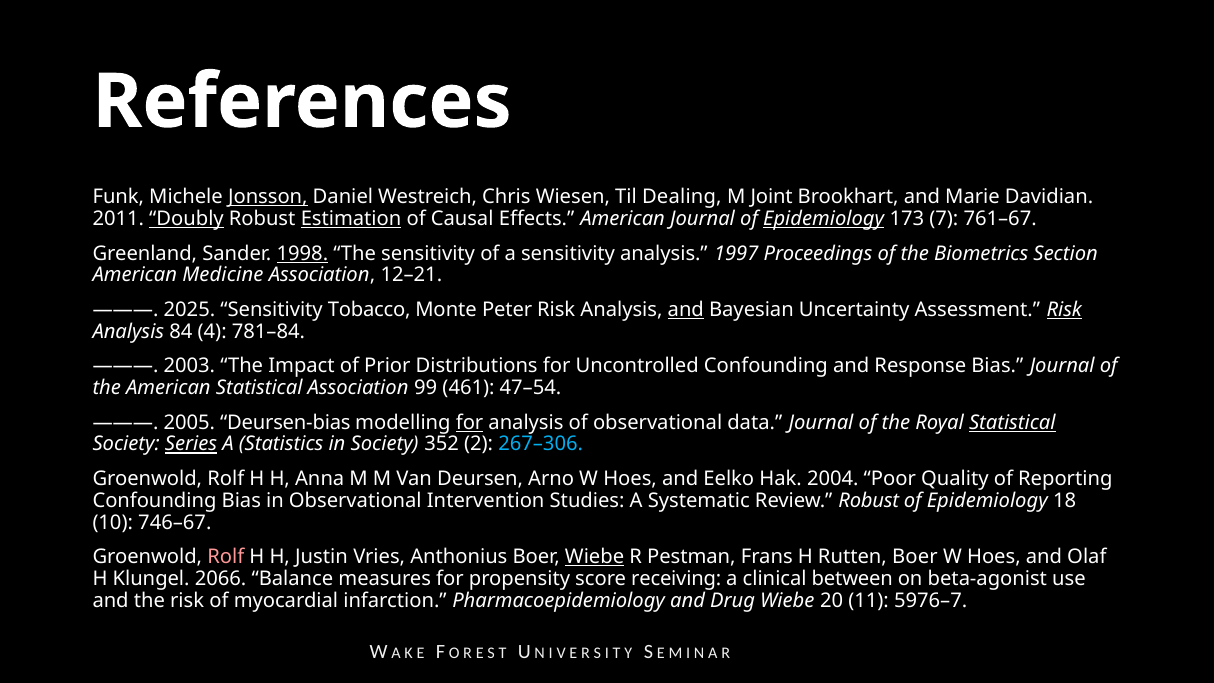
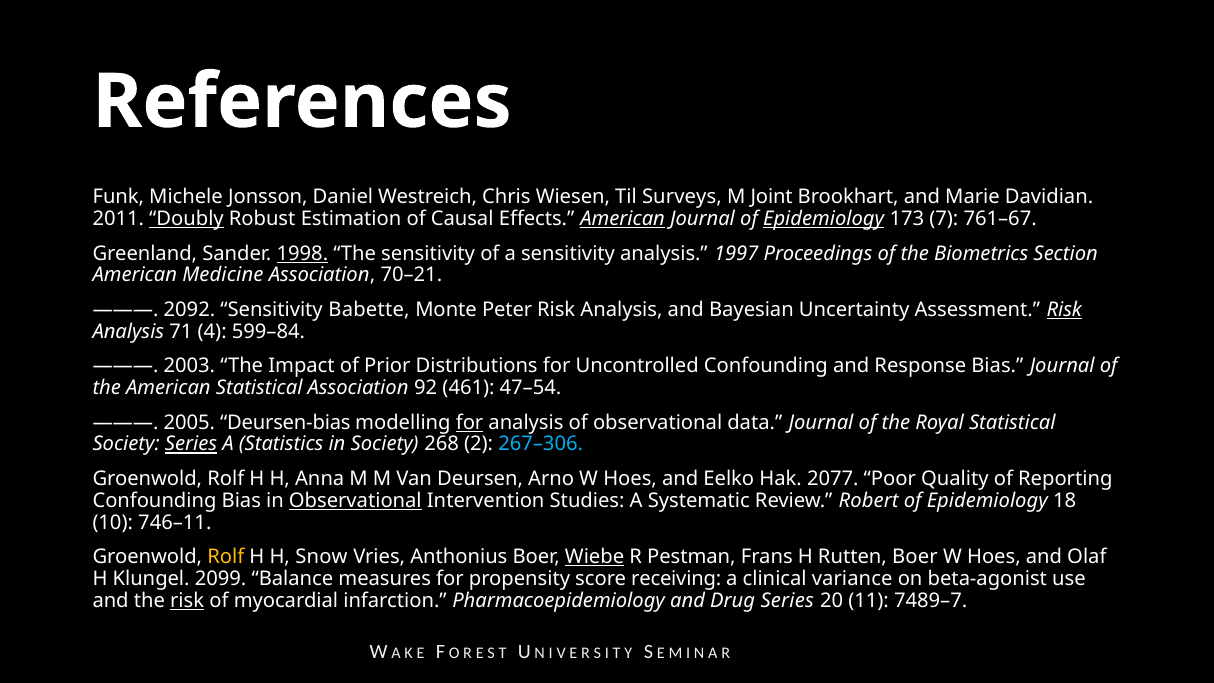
Jonsson underline: present -> none (268, 197)
Dealing: Dealing -> Surveys (682, 197)
Estimation underline: present -> none (351, 219)
American underline: none -> present (623, 219)
12–21: 12–21 -> 70–21 (411, 275)
2025: 2025 -> 2092 (189, 310)
Tobacco: Tobacco -> Babette (369, 310)
and underline: present -> none (686, 310)
84: 84 -> 71 (181, 332)
781–84: 781–84 -> 599–84 (268, 332)
99: 99 -> 92 (426, 388)
Statistical underline: present -> none (1012, 422)
352: 352 -> 268 (442, 444)
2004: 2004 -> 2077 (833, 479)
Observational underline: none -> present (355, 501)
Review Robust: Robust -> Robert (869, 501)
746–67: 746–67 -> 746–11 (175, 522)
Rolf colour: pink -> yellow (226, 557)
Justin: Justin -> Snow (321, 557)
2066: 2066 -> 2099 (221, 579)
between: between -> variance (852, 579)
risk underline: none -> present (187, 600)
Drug Wiebe: Wiebe -> Series (787, 600)
5976–7: 5976–7 -> 7489–7 (931, 600)
